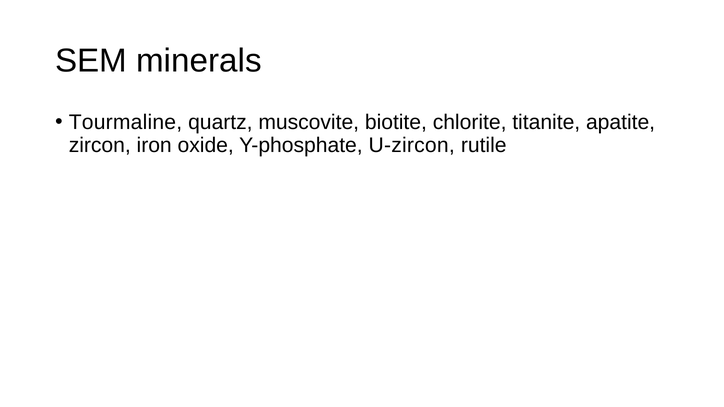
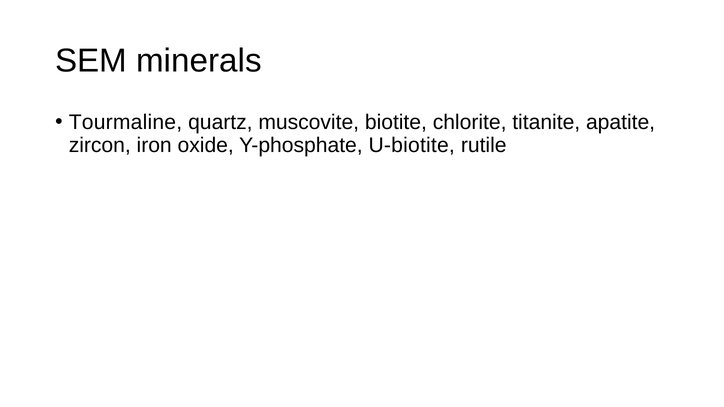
U-zircon: U-zircon -> U-biotite (412, 145)
